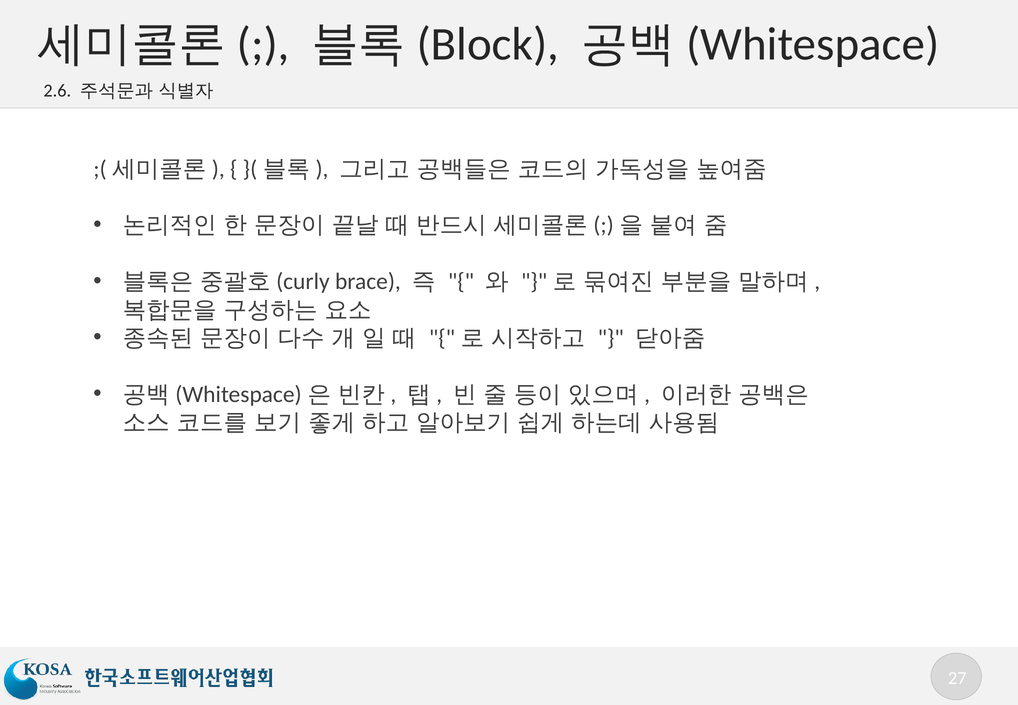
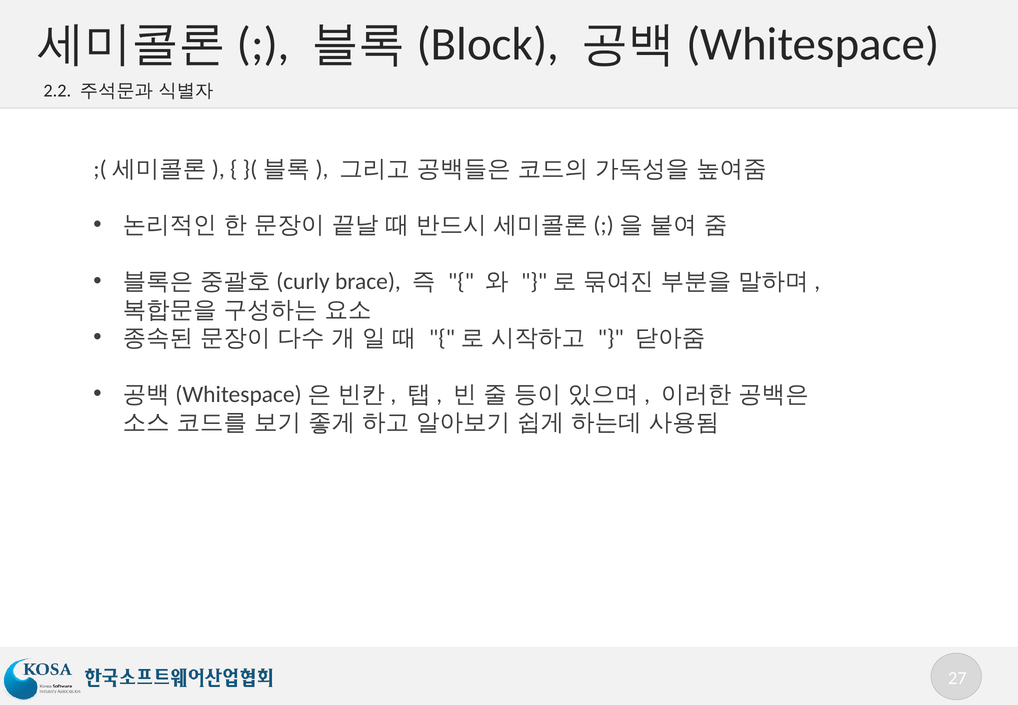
2.6: 2.6 -> 2.2 (57, 91)
